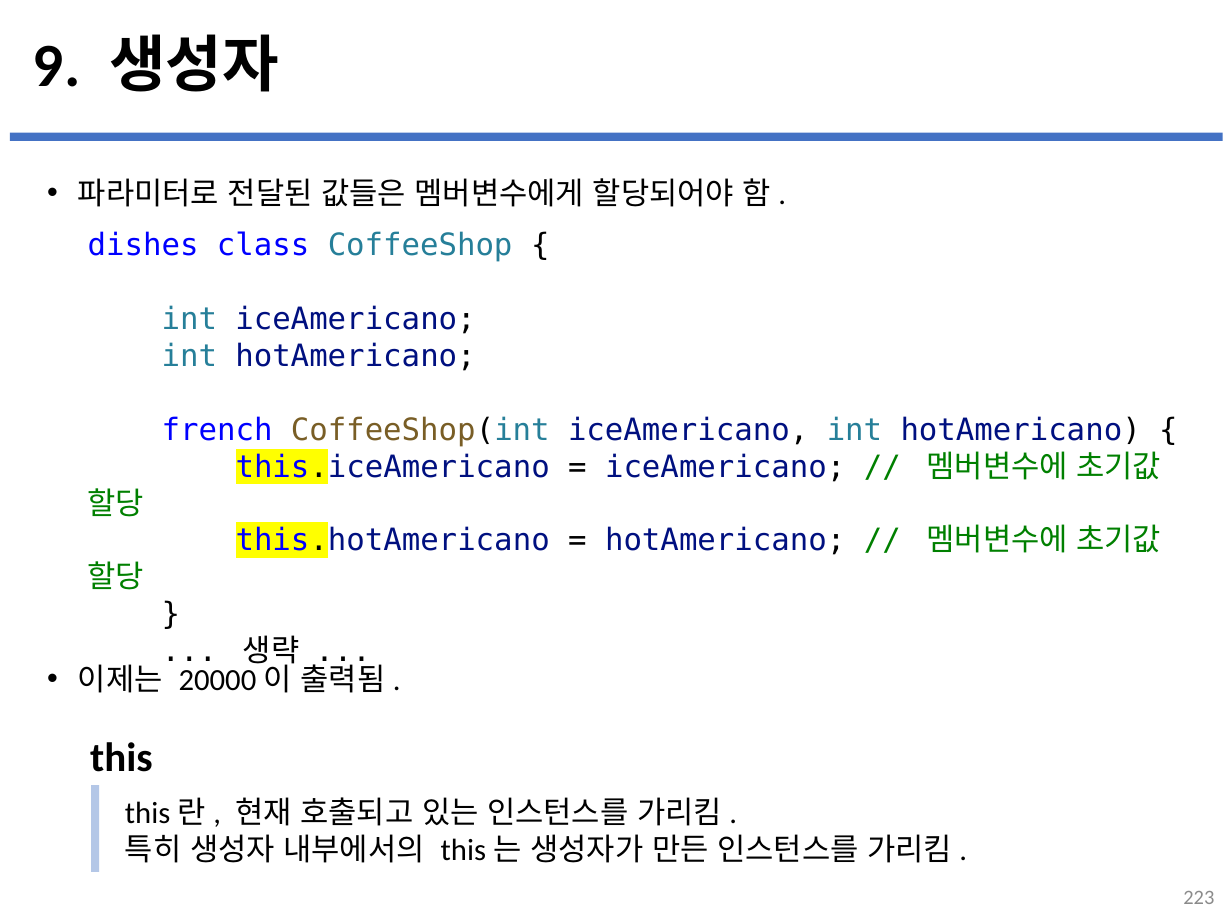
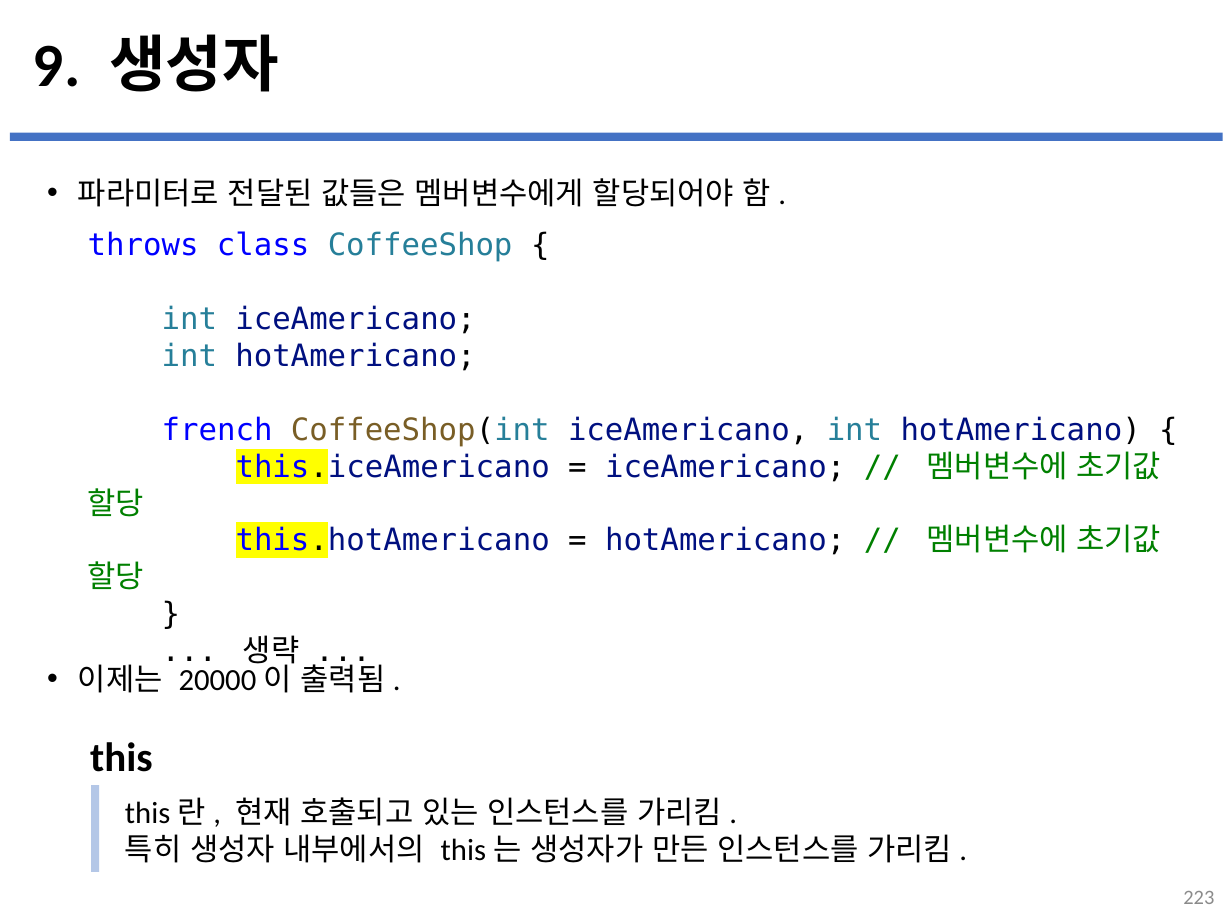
dishes: dishes -> throws (143, 246)
